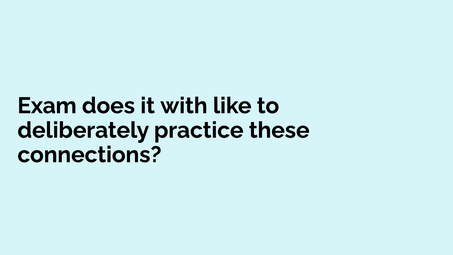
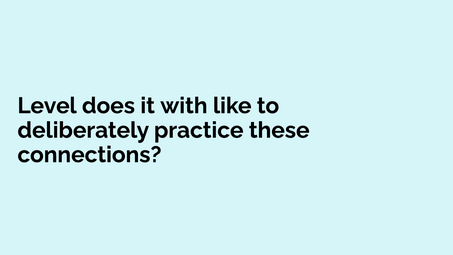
Exam: Exam -> Level (47, 106)
